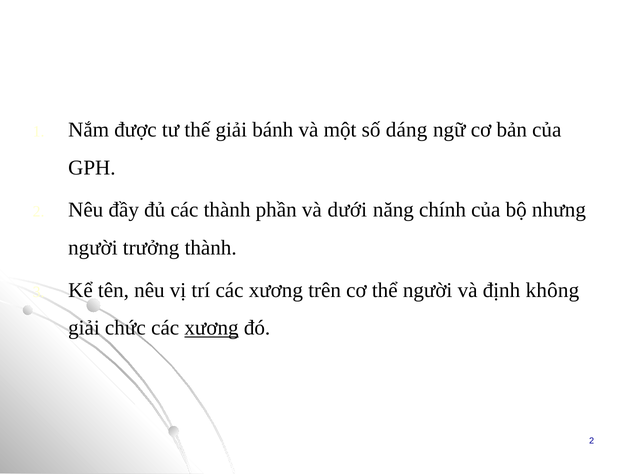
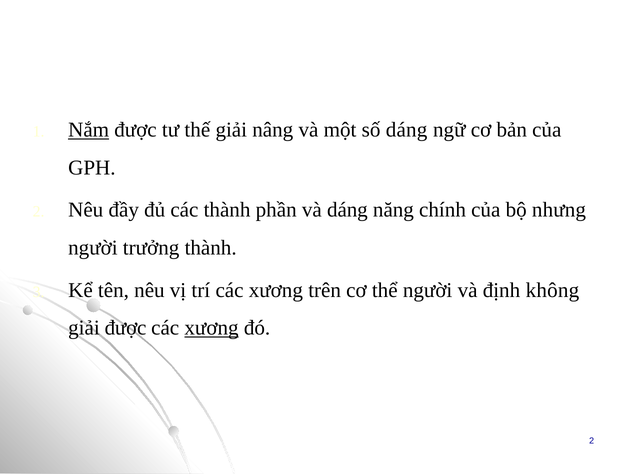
Nắm underline: none -> present (89, 130)
bánh: bánh -> nâng (273, 130)
và dưới: dưới -> dáng (347, 210)
giải chức: chức -> được (126, 328)
